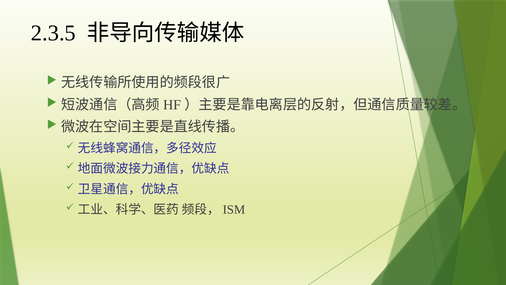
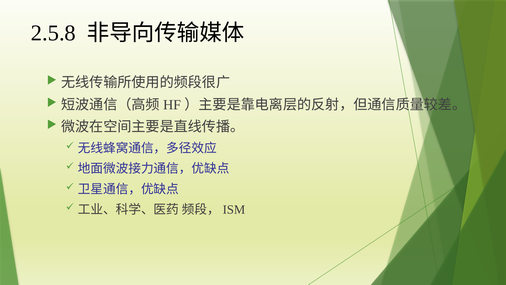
2.3.5: 2.3.5 -> 2.5.8 (53, 33)
